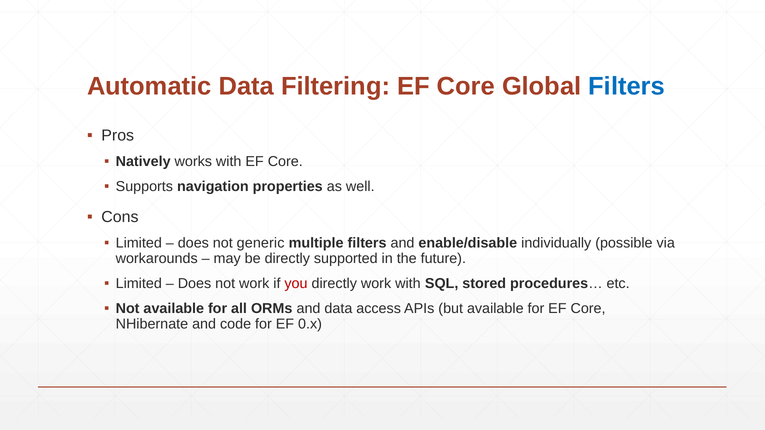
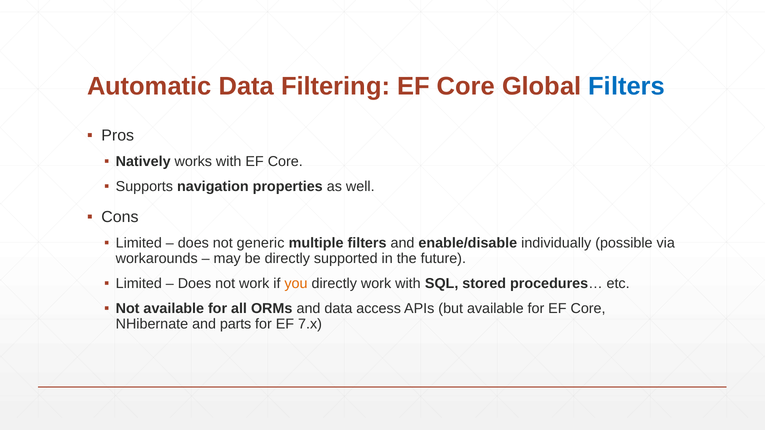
you colour: red -> orange (296, 284)
code: code -> parts (236, 324)
0.x: 0.x -> 7.x (310, 324)
